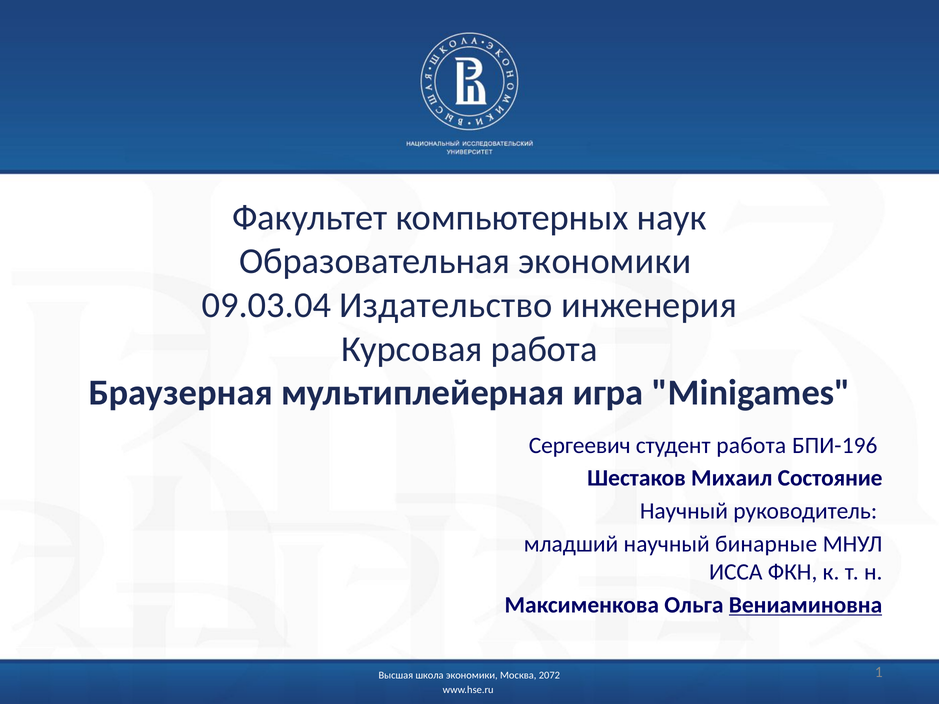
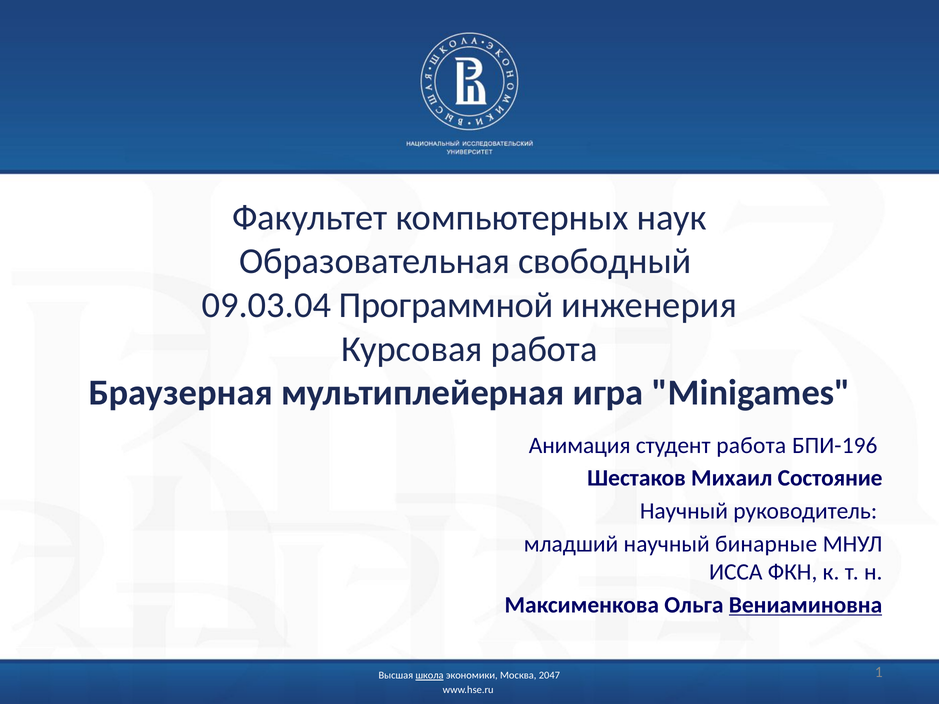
Образовательная экономики: экономики -> свободный (605, 262)
Издательство: Издательство -> Программной (446, 305)
Сергеевич: Сергеевич -> Анимация (580, 445)
школа underline: none -> present (430, 676)
2072: 2072 -> 2047 (549, 676)
